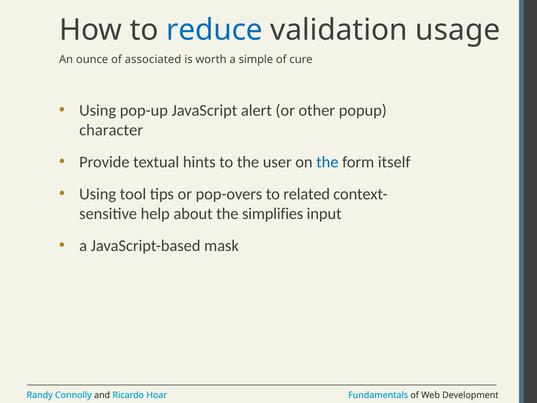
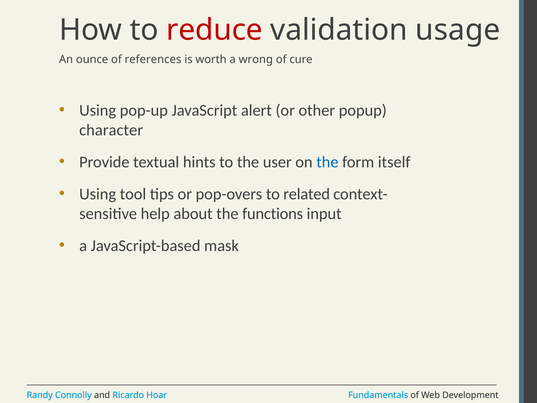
reduce colour: blue -> red (214, 30)
associated: associated -> references (153, 59)
simple: simple -> wrong (256, 59)
simplifies: simplifies -> functions (273, 214)
